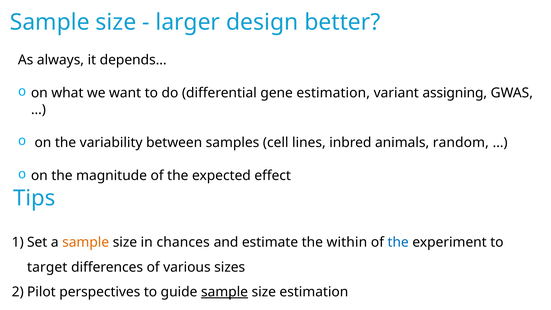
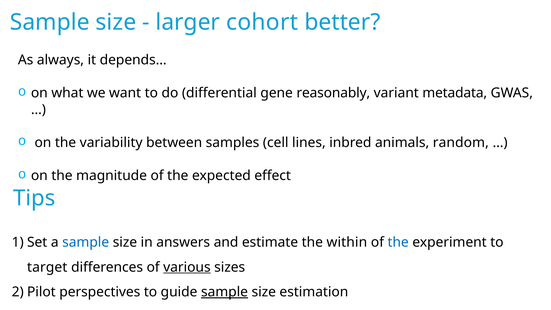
design: design -> cohort (262, 22)
gene estimation: estimation -> reasonably (333, 93)
assigning: assigning -> metadata (455, 93)
sample colour: orange -> blue (86, 242)
chances: chances -> answers (183, 242)
various underline: none -> present (187, 267)
